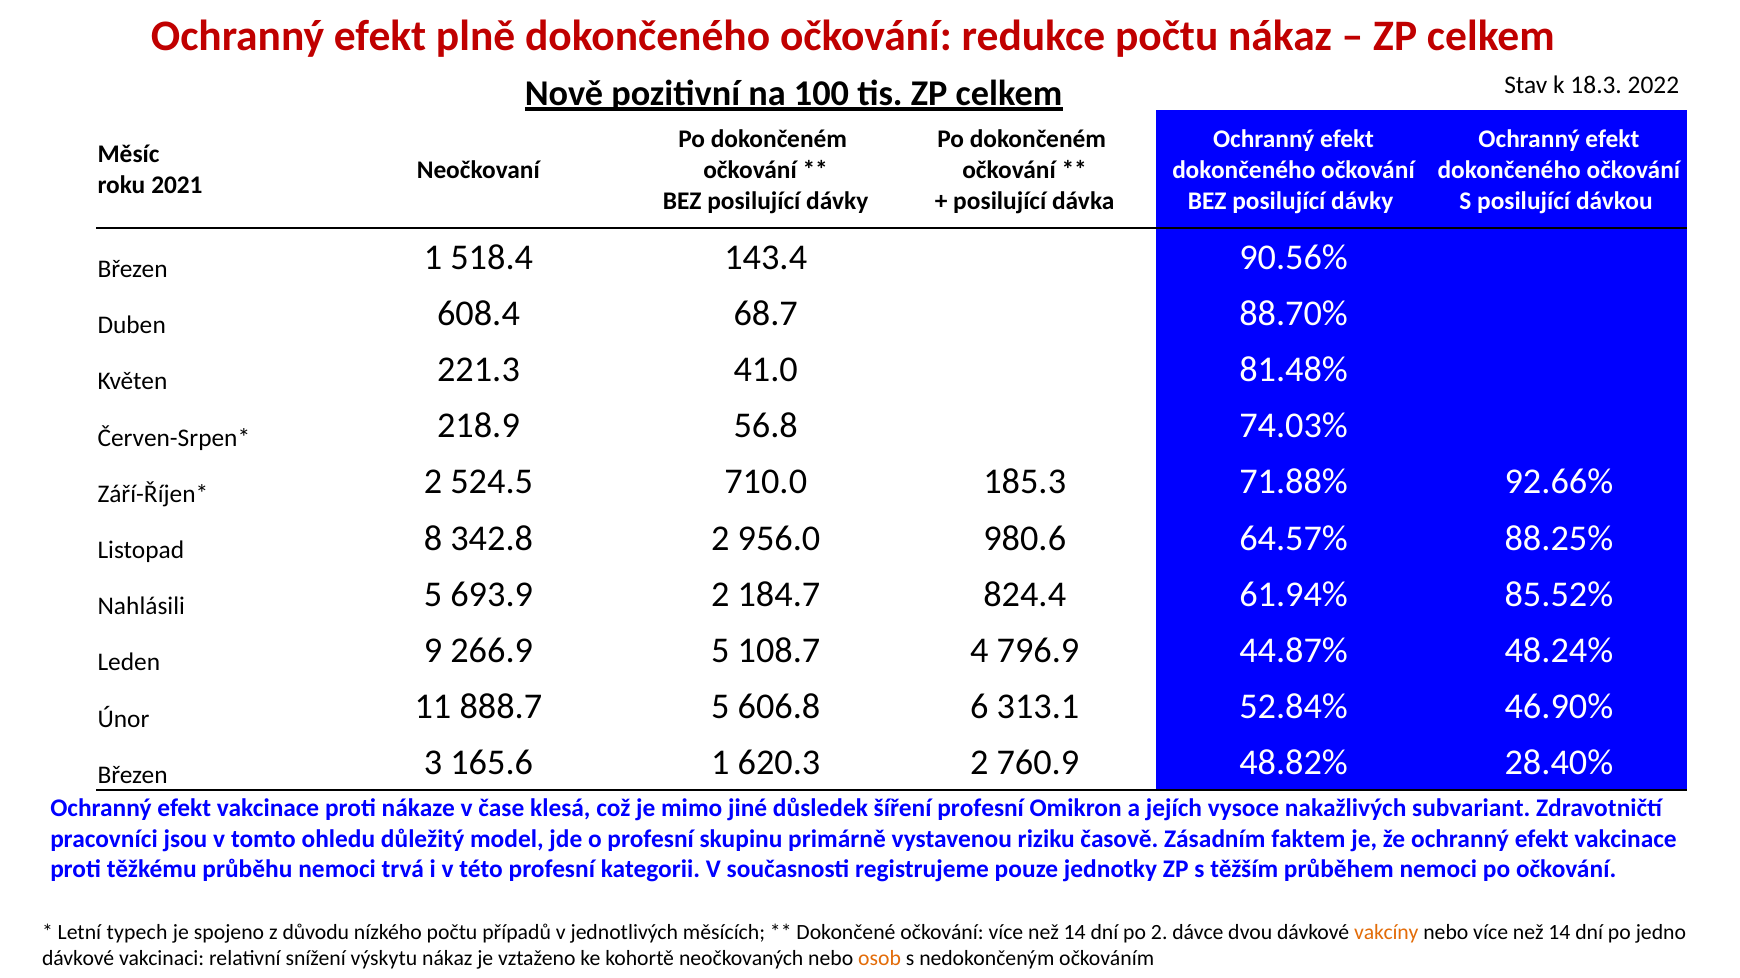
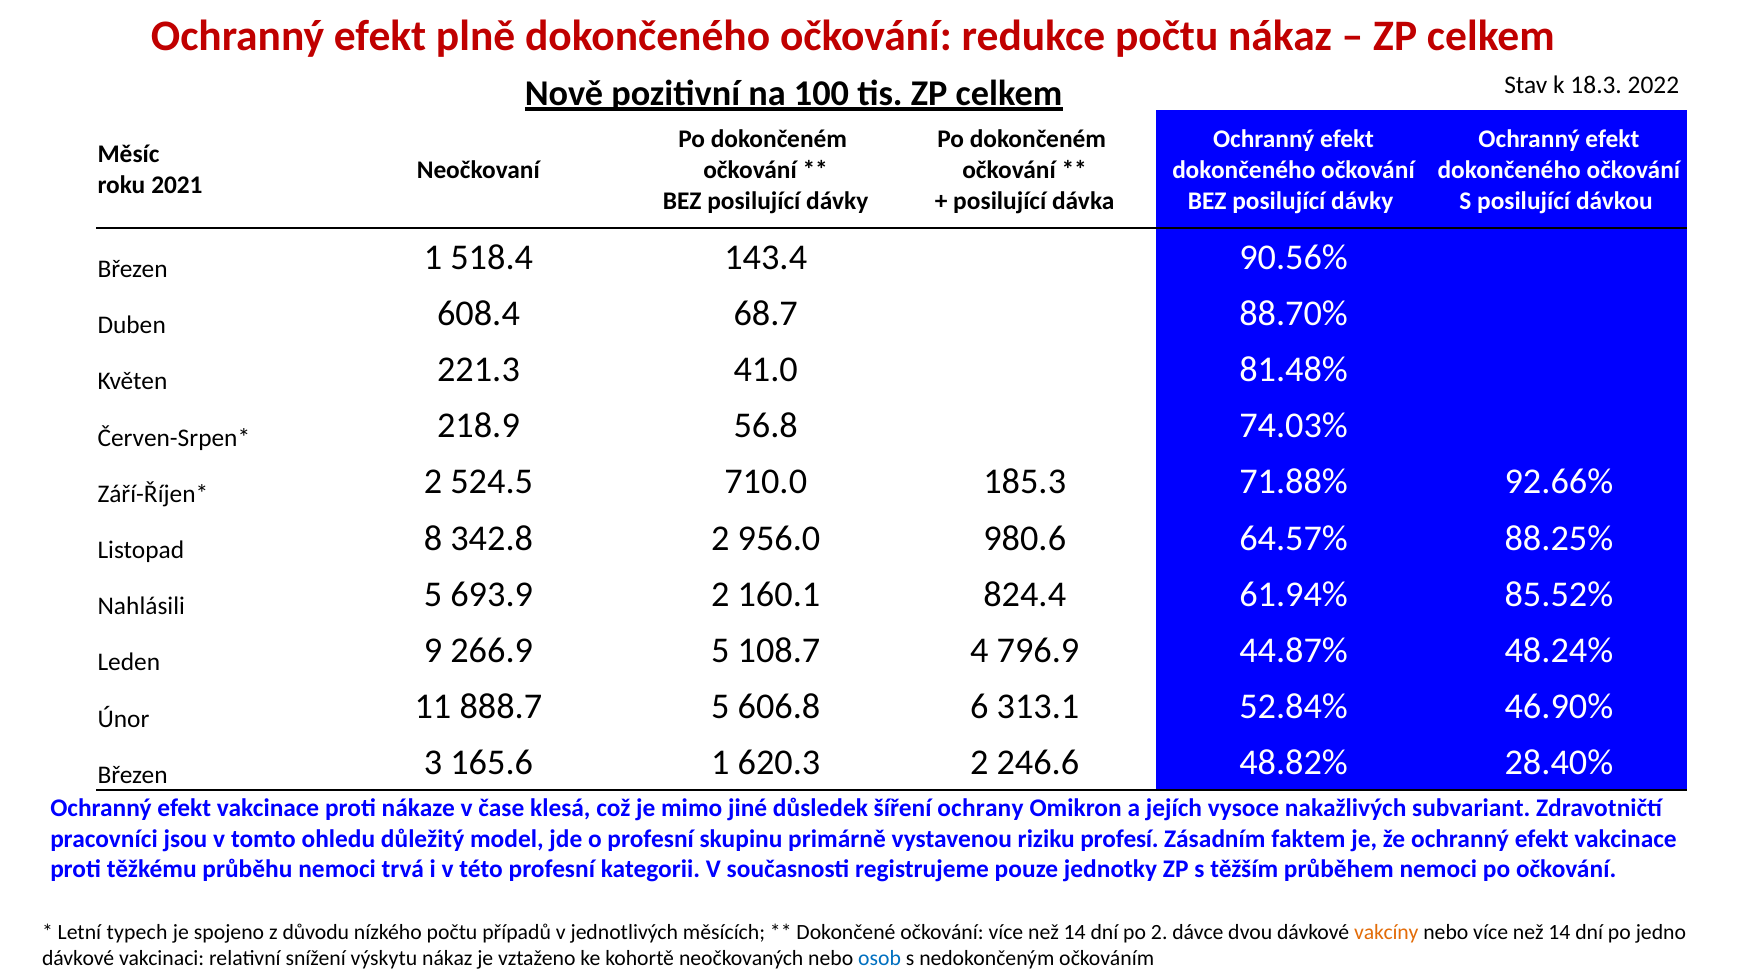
184.7: 184.7 -> 160.1 (779, 595)
760.9: 760.9 -> 246.6 (1038, 764)
šíření profesní: profesní -> ochrany (980, 809)
časově: časově -> profesí (1120, 839)
osob colour: orange -> blue (880, 959)
